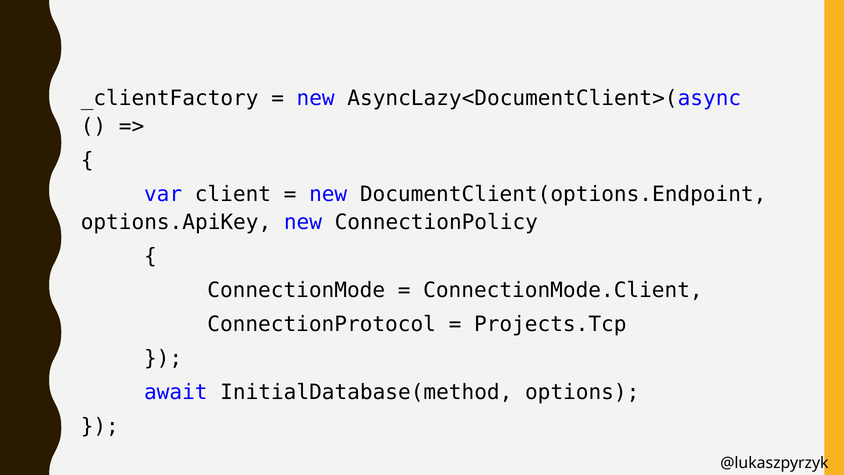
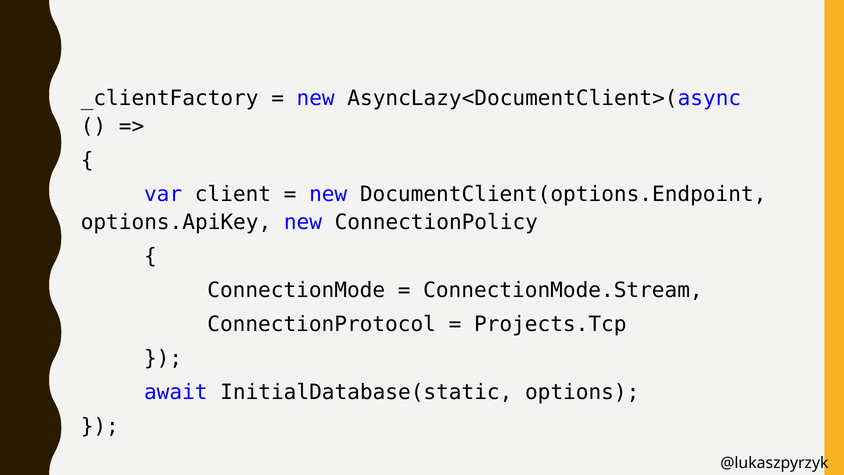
ConnectionMode.Client: ConnectionMode.Client -> ConnectionMode.Stream (563, 290)
InitialDatabase(method: InitialDatabase(method -> InitialDatabase(static (366, 392)
